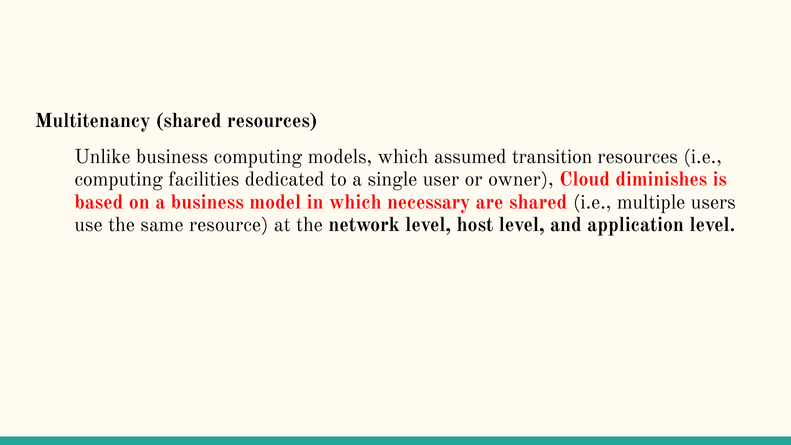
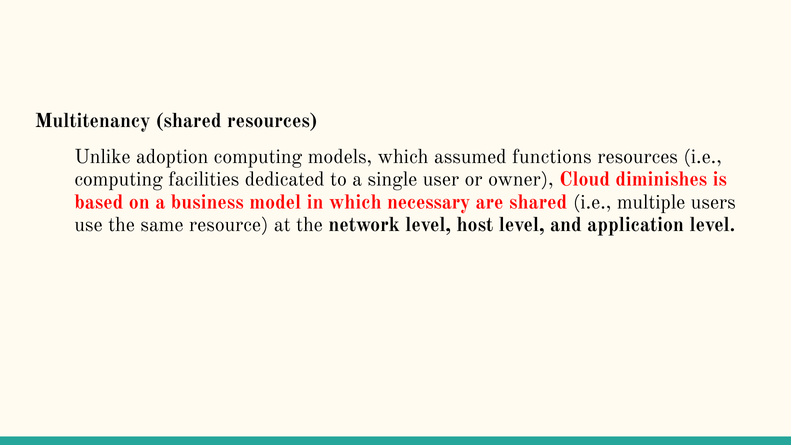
Unlike business: business -> adoption (172, 157)
transition: transition -> functions (552, 157)
